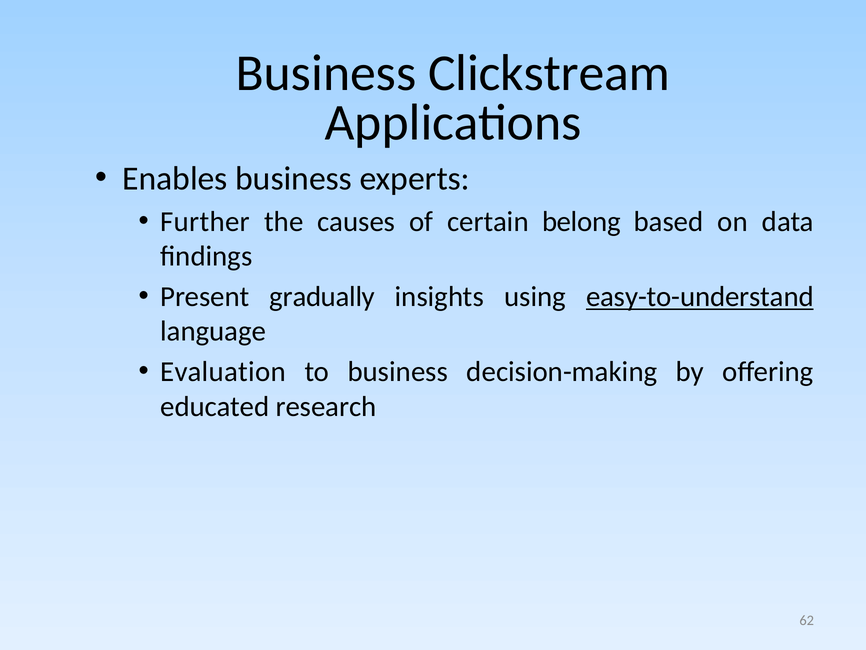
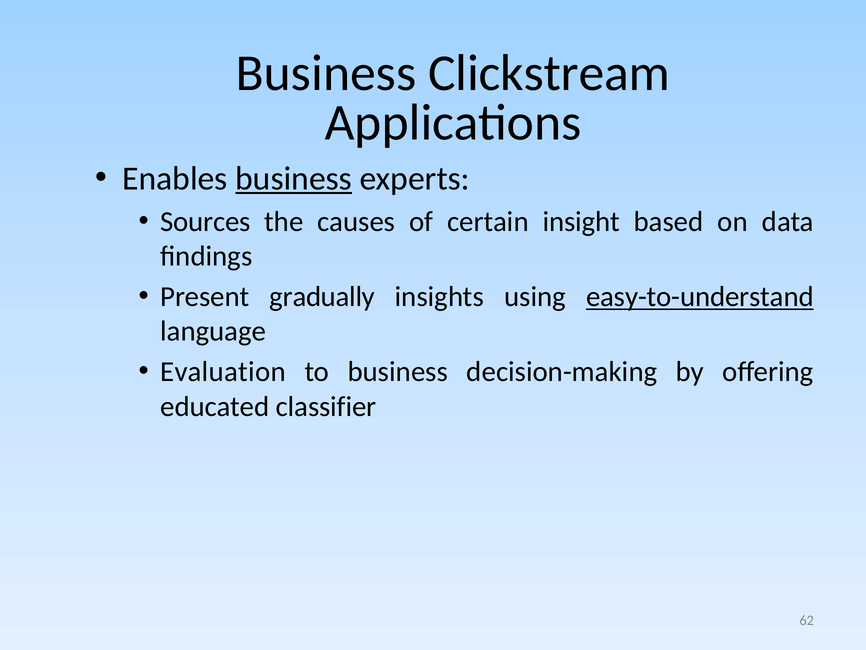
business underline: none -> present (294, 178)
Further: Further -> Sources (205, 221)
belong: belong -> insight (581, 221)
research: research -> classifier (326, 406)
